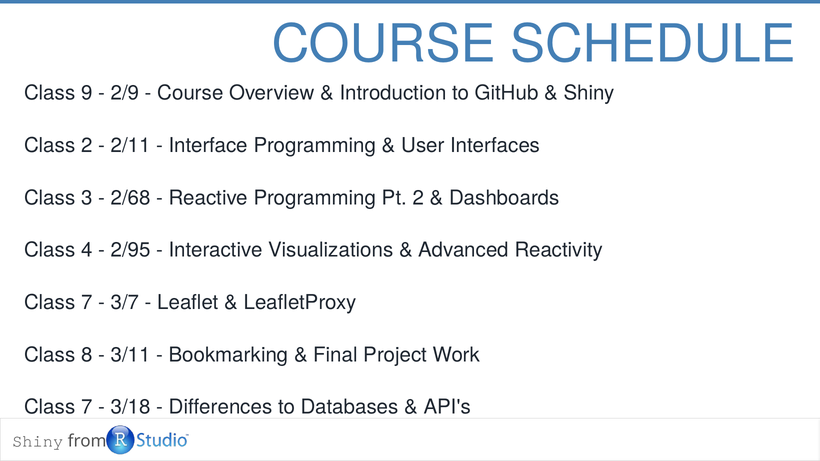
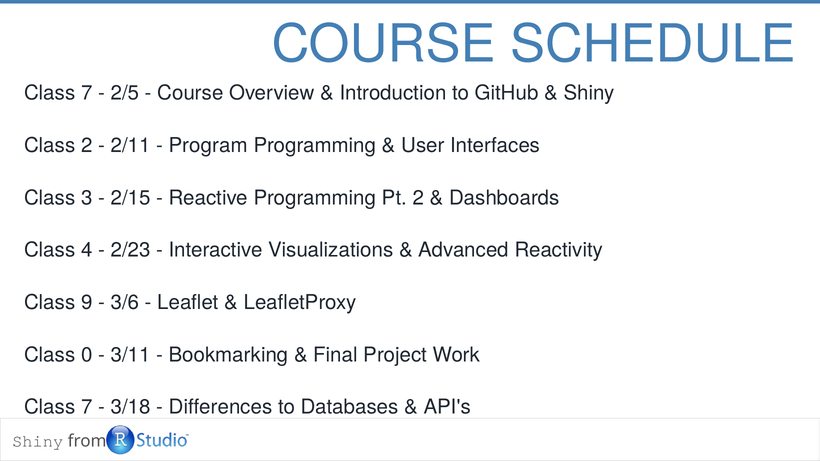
9: 9 -> 7 (87, 93)
2/9: 2/9 -> 2/5 (125, 93)
Interface: Interface -> Program (208, 146)
2/68: 2/68 -> 2/15 (131, 198)
2/95: 2/95 -> 2/23 (131, 250)
7: 7 -> 9 (87, 303)
3/7: 3/7 -> 3/6 (125, 303)
8: 8 -> 0 (87, 355)
